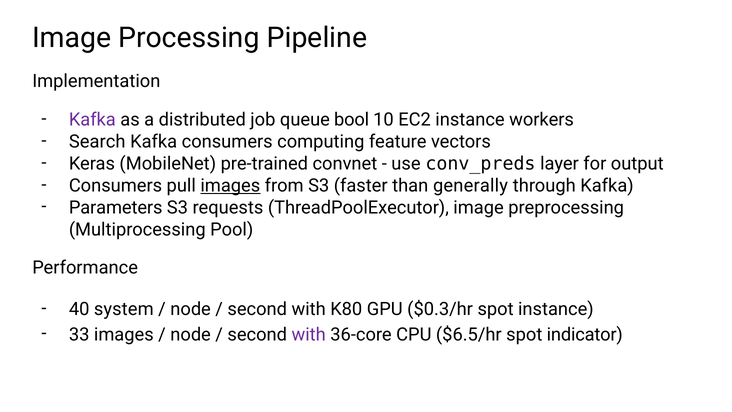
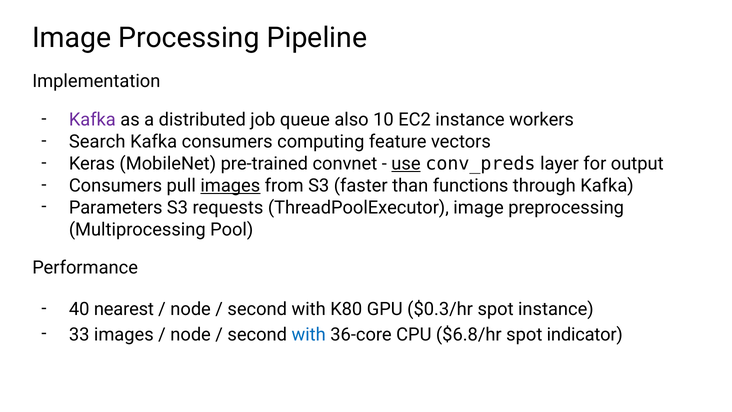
bool: bool -> also (352, 120)
use underline: none -> present (406, 163)
generally: generally -> functions (471, 185)
system: system -> nearest (124, 309)
with colour: purple -> blue (309, 334)
$6.5/hr: $6.5/hr -> $6.8/hr (469, 334)
